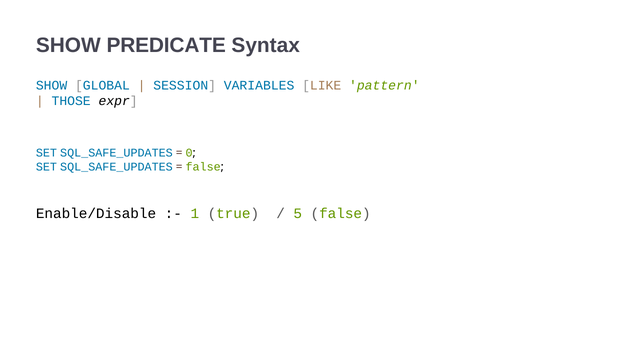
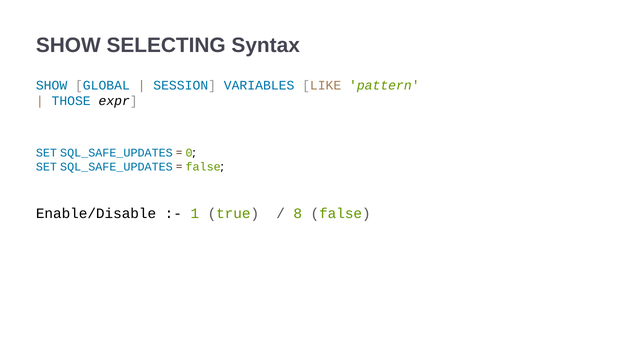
PREDICATE: PREDICATE -> SELECTING (166, 45)
5: 5 -> 8 (298, 214)
